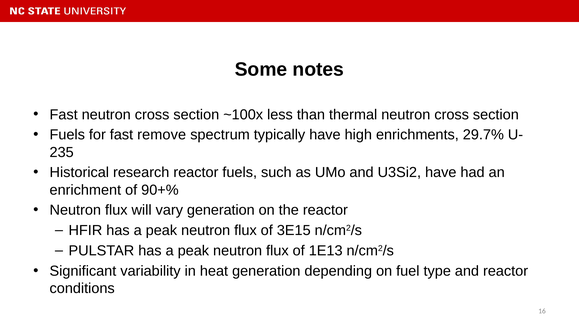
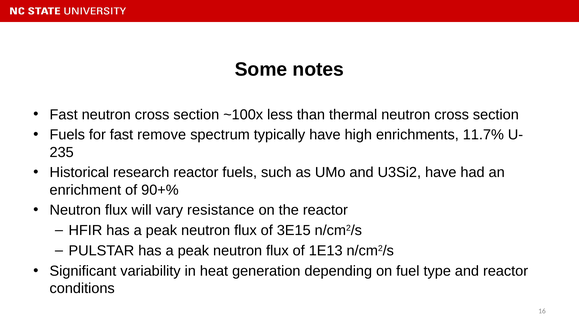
29.7%: 29.7% -> 11.7% (483, 135)
vary generation: generation -> resistance (221, 210)
